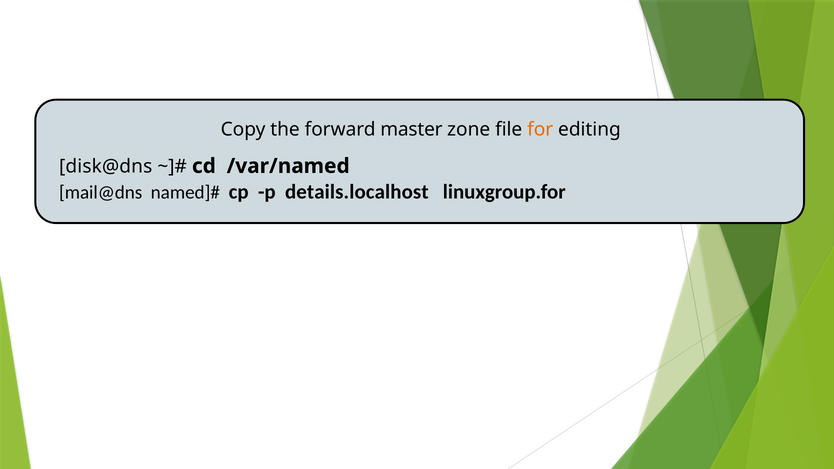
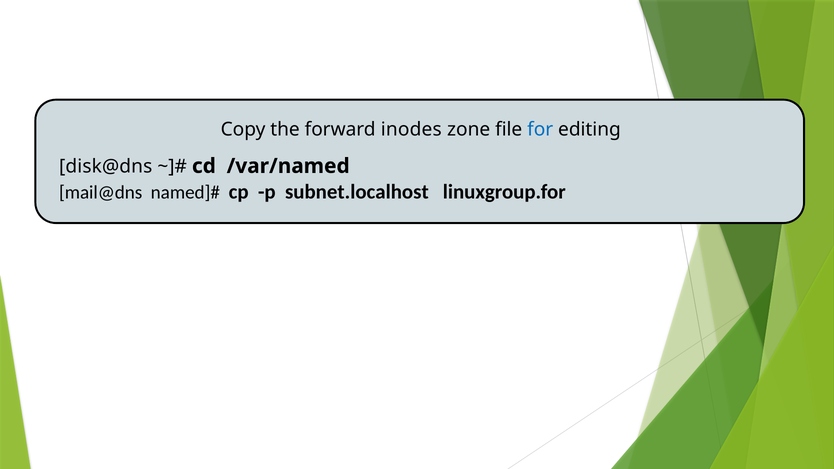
master: master -> inodes (411, 129)
for colour: orange -> blue (540, 129)
details.localhost: details.localhost -> subnet.localhost (357, 192)
